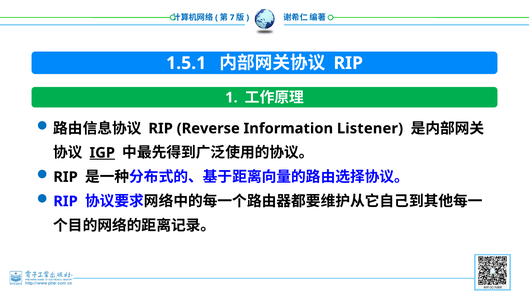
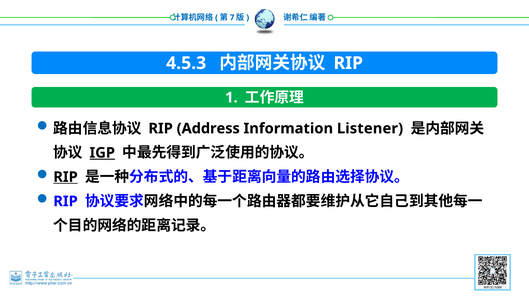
1.5.1: 1.5.1 -> 4.5.3 (186, 63)
Reverse: Reverse -> Address (208, 128)
RIP underline: none -> present (66, 177)
